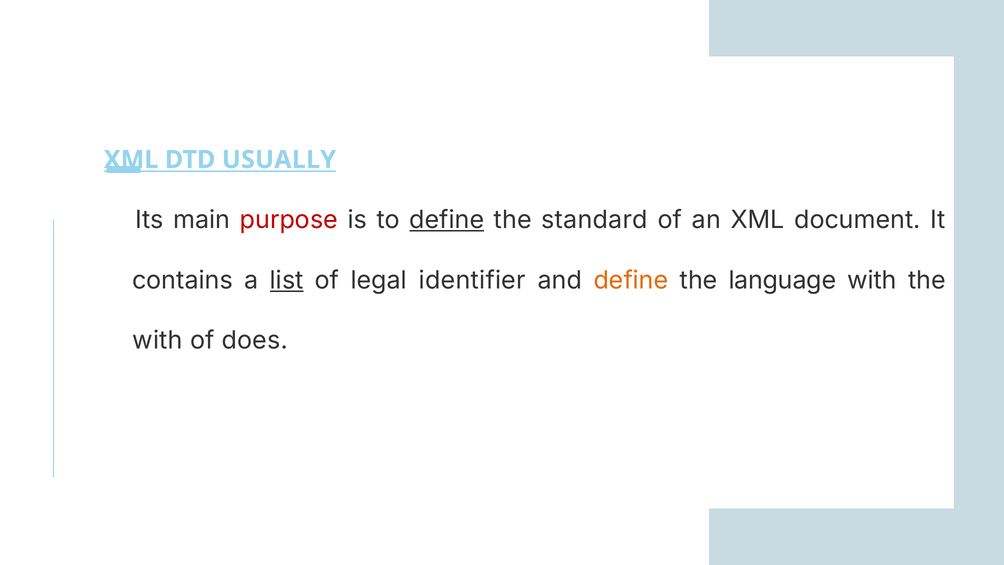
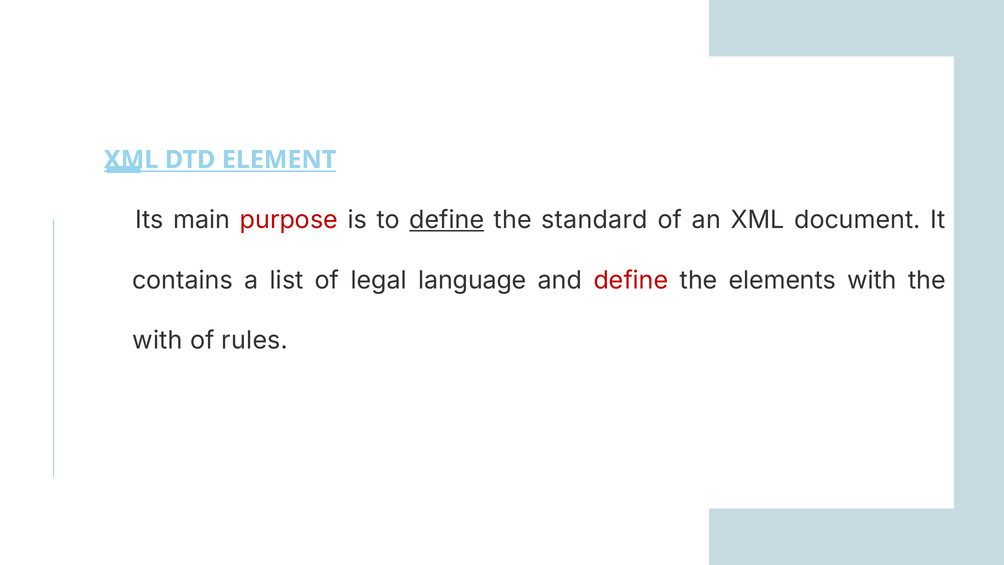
USUALLY: USUALLY -> ELEMENT (279, 160)
list underline: present -> none (287, 280)
identifier: identifier -> language (473, 280)
define colour: orange -> red (631, 280)
language: language -> elements (782, 280)
does: does -> rules (255, 340)
